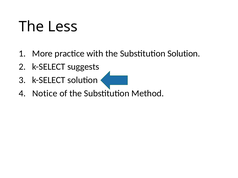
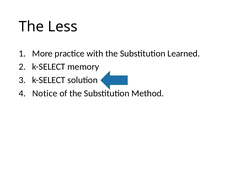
Substitution Solution: Solution -> Learned (184, 54)
suggests: suggests -> memory (83, 67)
